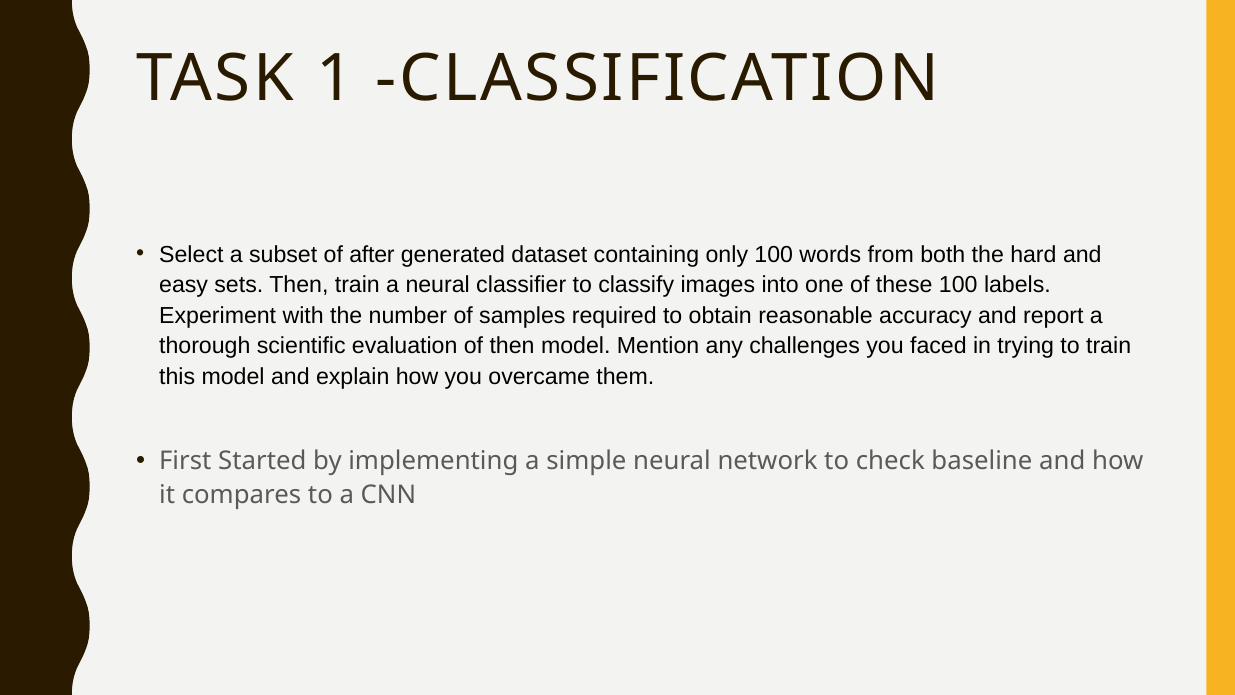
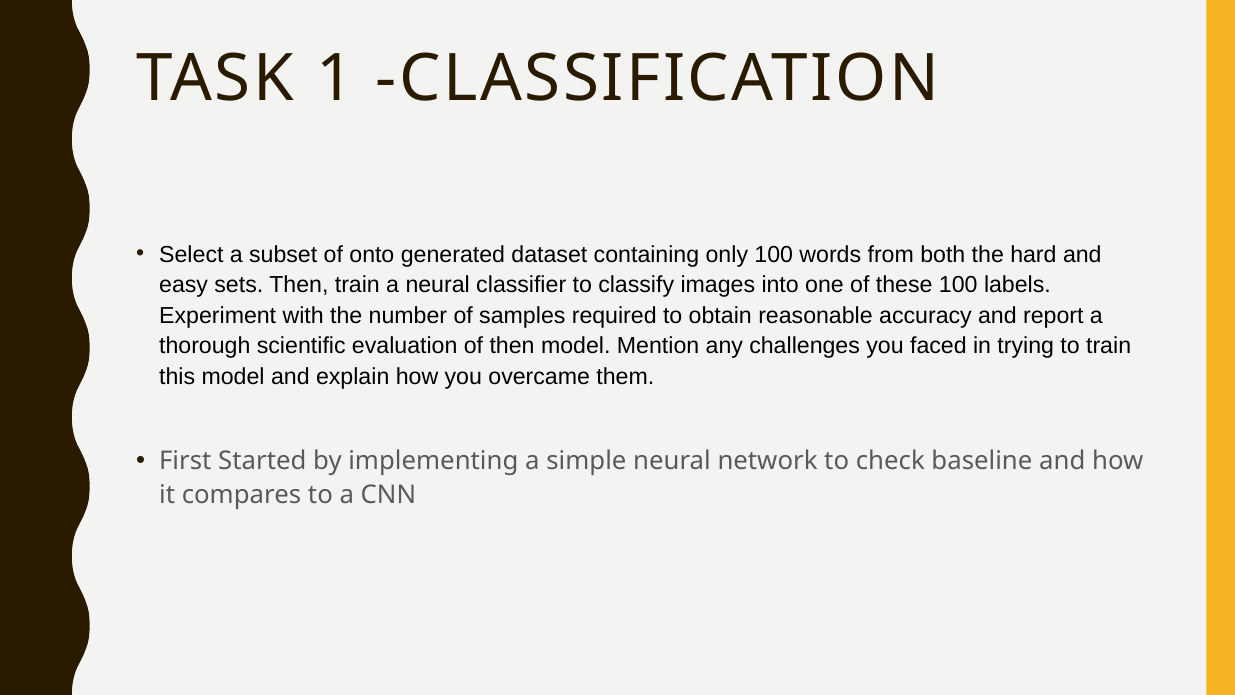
after: after -> onto (372, 254)
